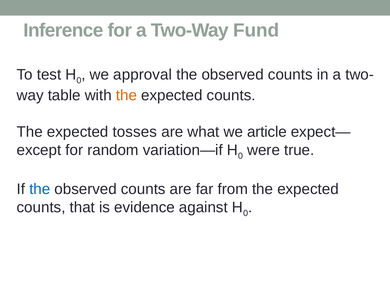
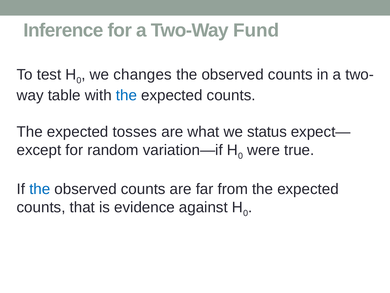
approval: approval -> changes (143, 74)
the colour: orange -> blue (126, 95)
article: article -> status (267, 132)
